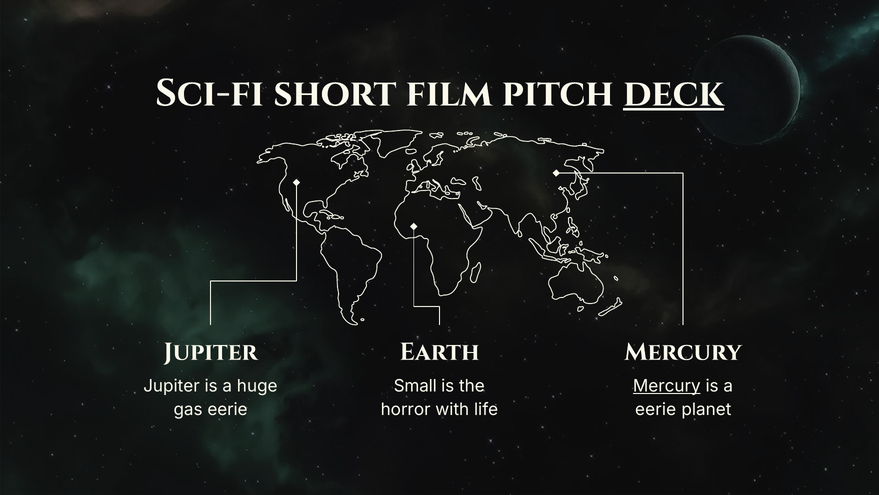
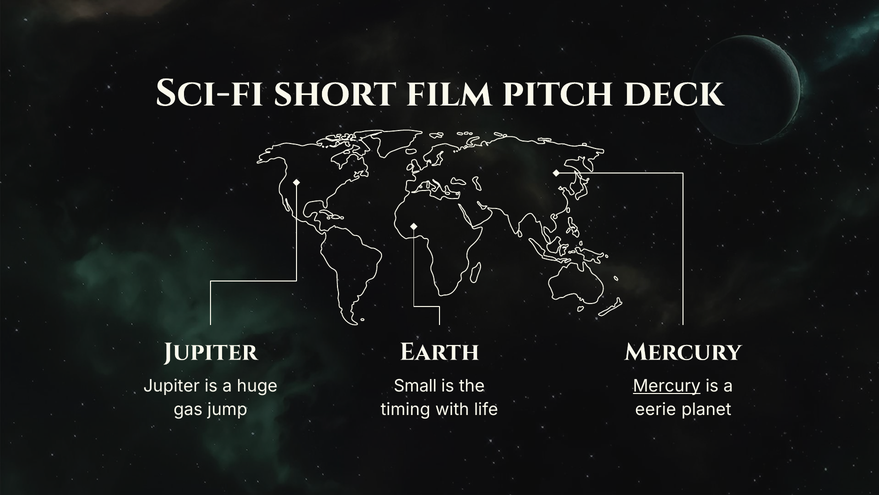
deck underline: present -> none (674, 93)
gas eerie: eerie -> jump (227, 409)
horror: horror -> timing (406, 409)
